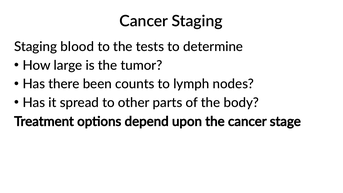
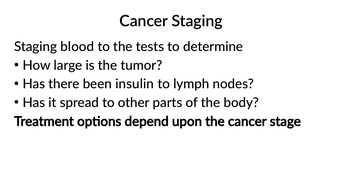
counts: counts -> insulin (135, 84)
